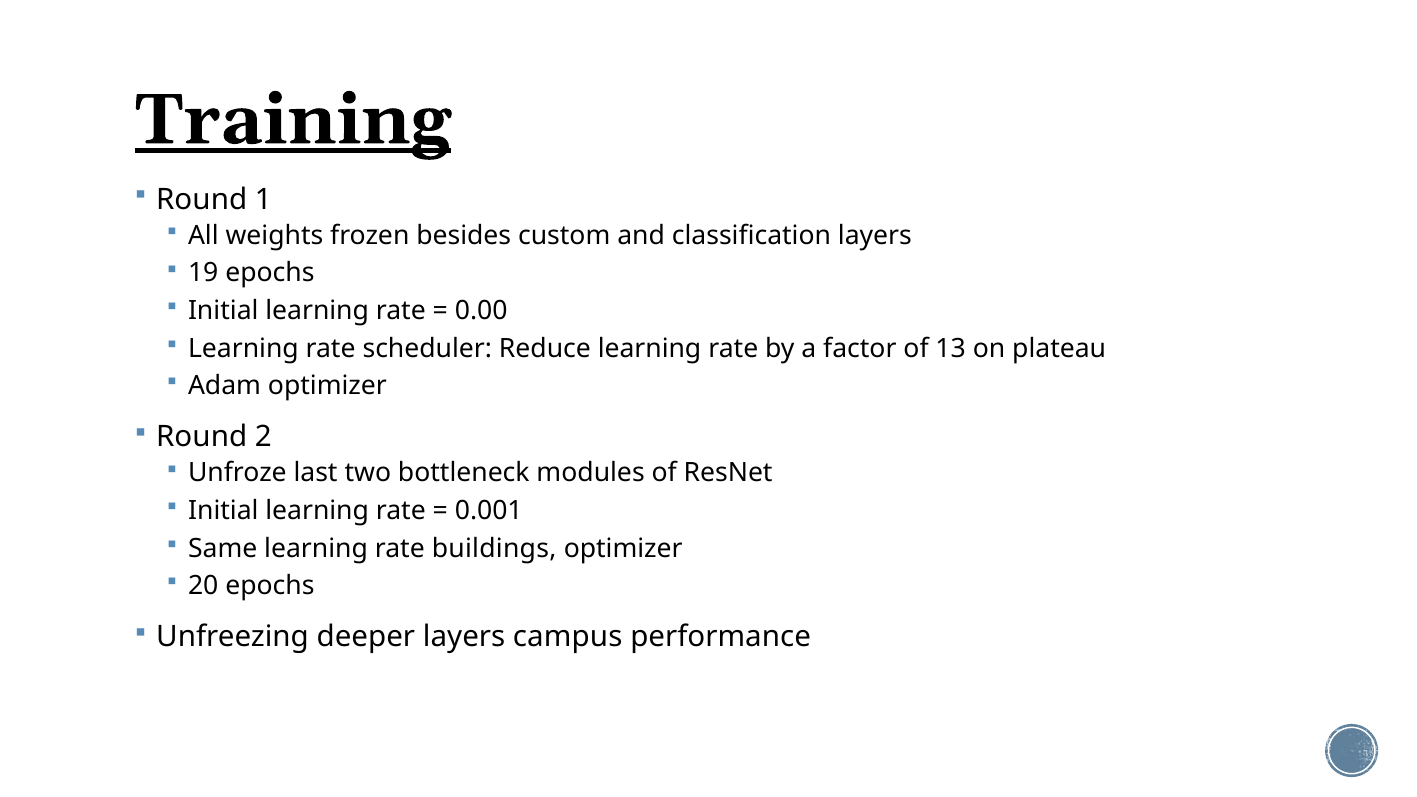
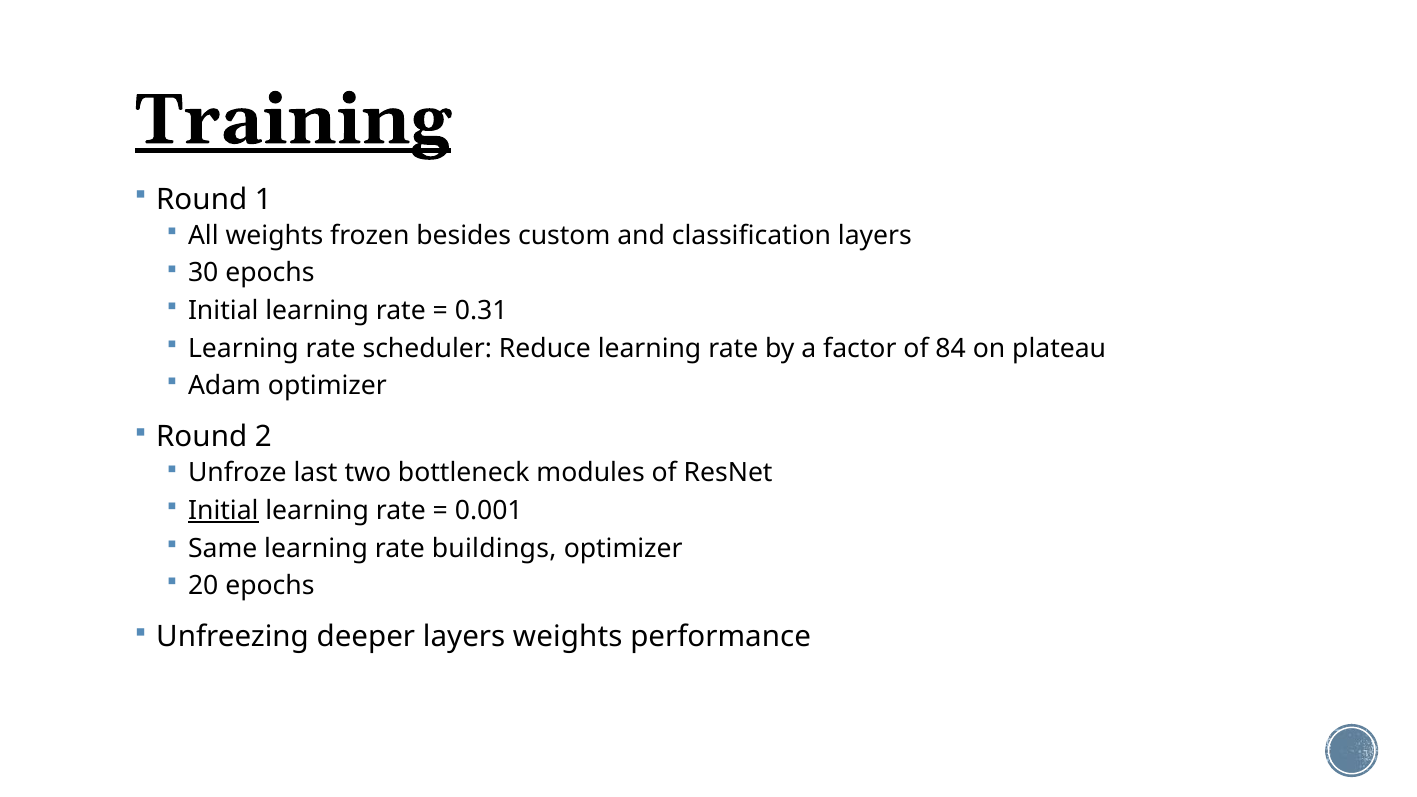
19: 19 -> 30 (203, 273)
0.00: 0.00 -> 0.31 (481, 311)
13: 13 -> 84 (951, 348)
Initial underline: none -> present (223, 511)
layers campus: campus -> weights (568, 637)
